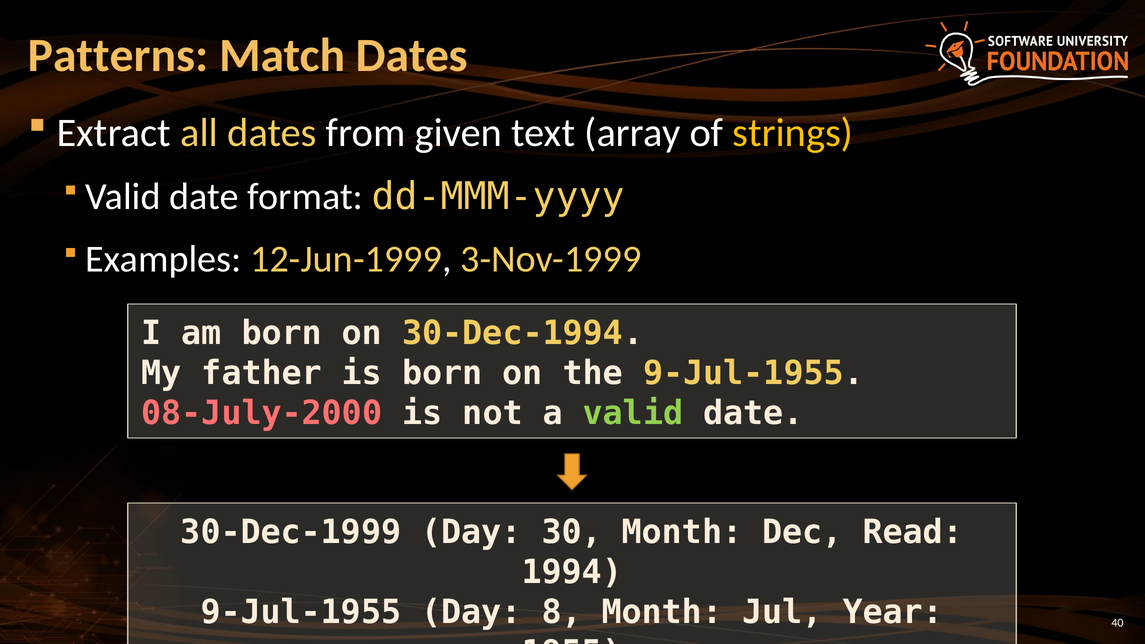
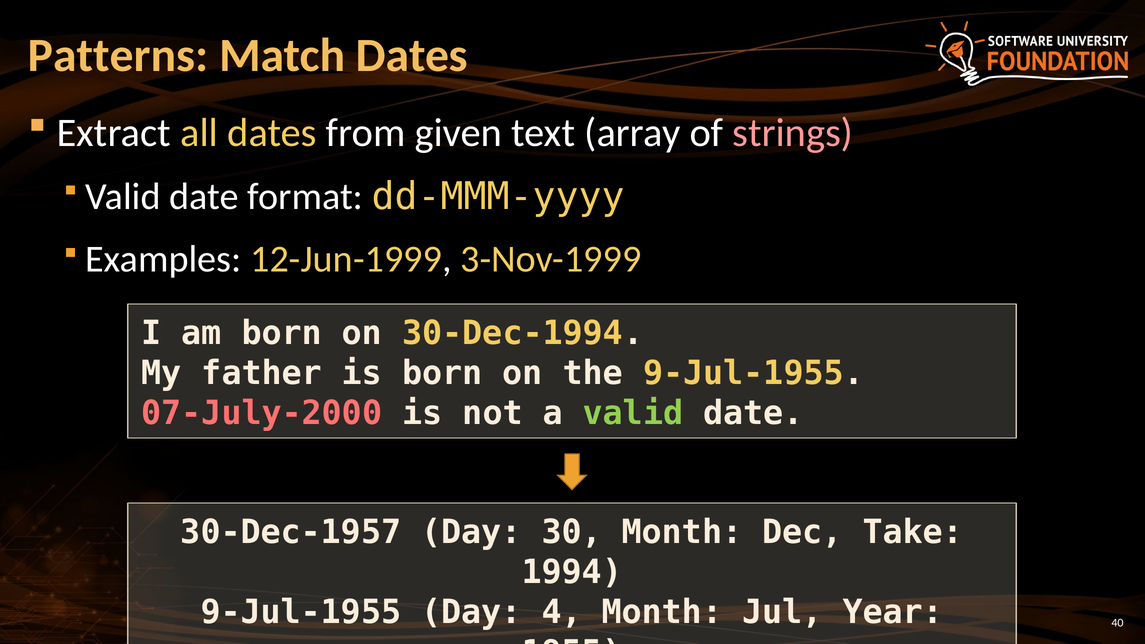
strings colour: yellow -> pink (793, 133)
08-July-2000: 08-July-2000 -> 07-July-2000 (262, 414)
30-Dec-1999: 30-Dec-1999 -> 30-Dec-1957 (291, 532)
Read: Read -> Take (913, 532)
8: 8 -> 4 (562, 613)
